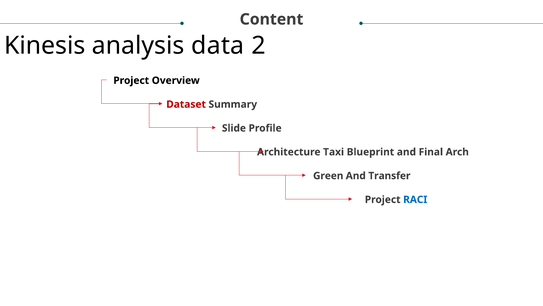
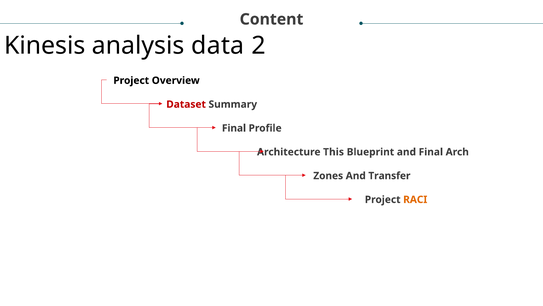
Slide: Slide -> Final (234, 128)
Taxi: Taxi -> This (334, 152)
Green: Green -> Zones (328, 176)
RACI colour: blue -> orange (415, 199)
